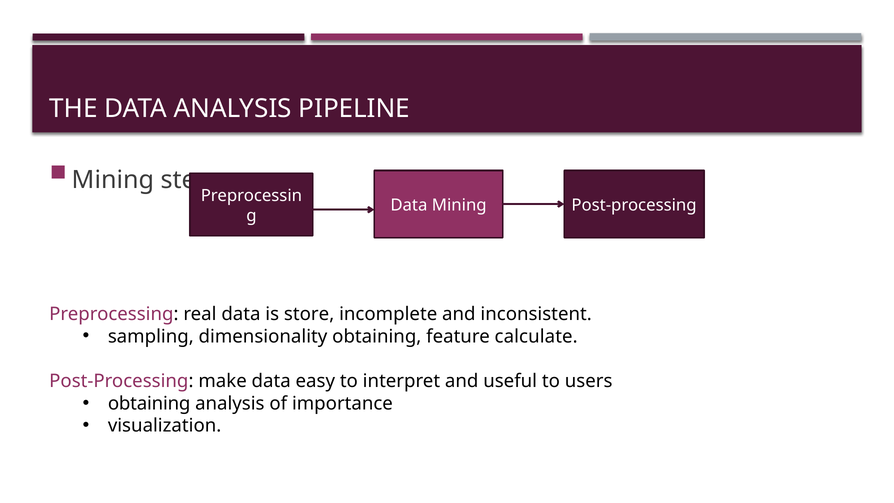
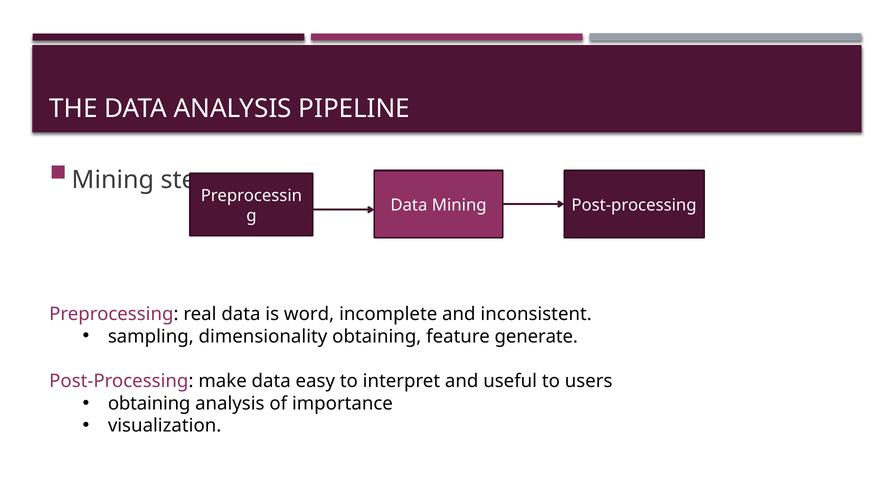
store: store -> word (309, 314)
calculate: calculate -> generate (536, 336)
